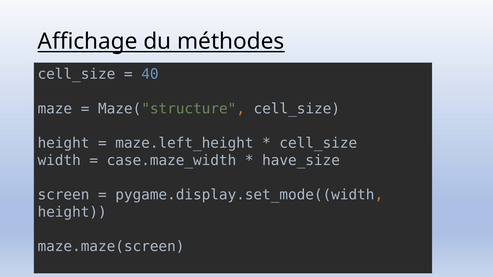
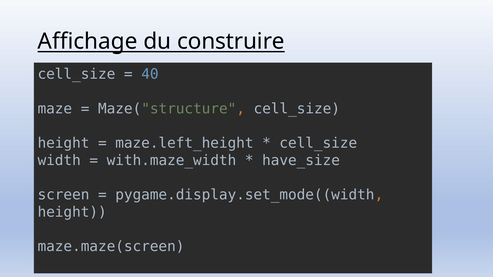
méthodes: méthodes -> construire (231, 41)
case.maze_width: case.maze_width -> with.maze_width (171, 161)
